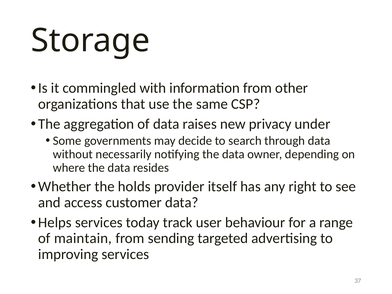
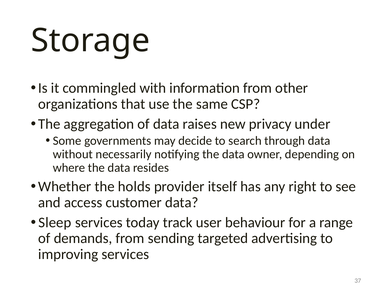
Helps: Helps -> Sleep (55, 222)
maintain: maintain -> demands (83, 238)
